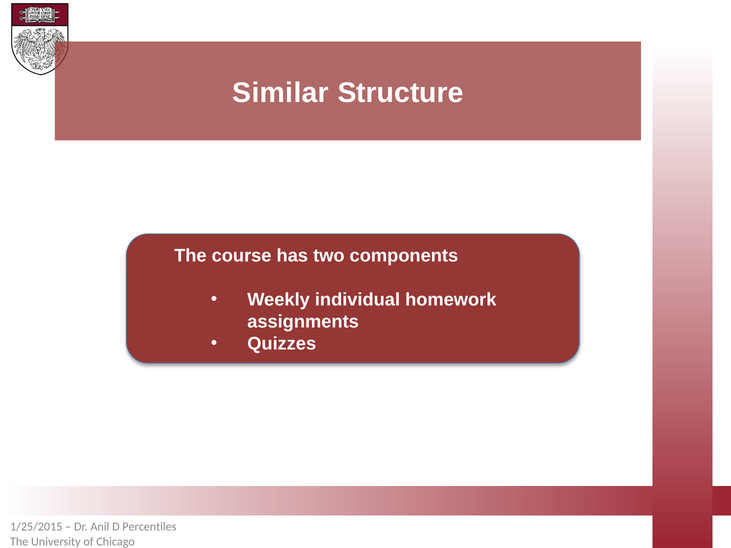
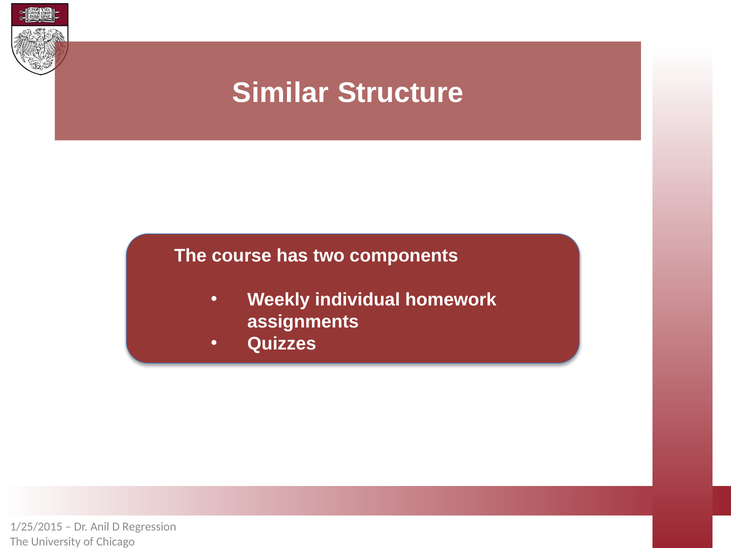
Percentiles: Percentiles -> Regression (149, 527)
